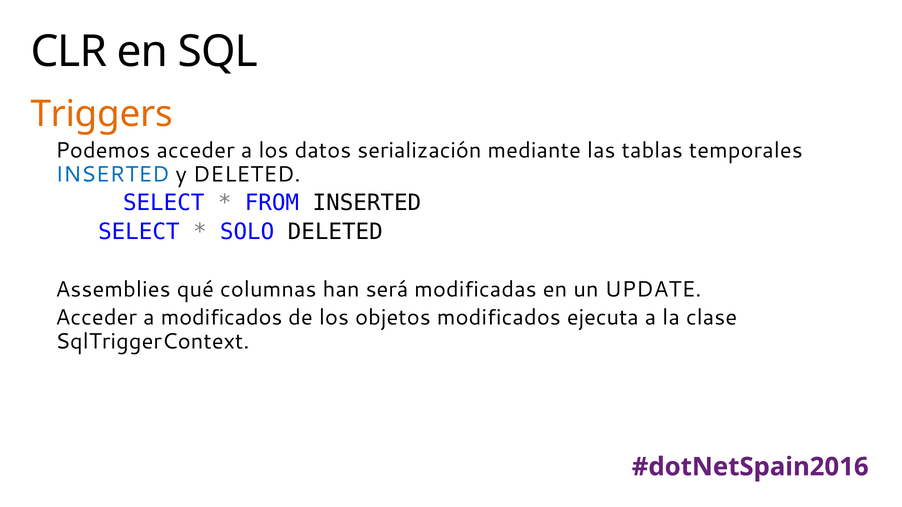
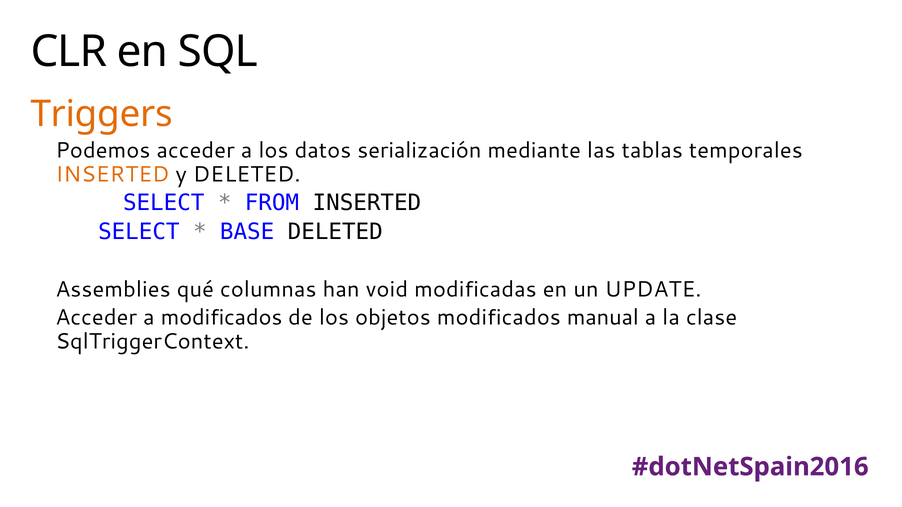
INSERTED colour: blue -> orange (112, 175)
SOLO: SOLO -> BASE (247, 232)
será: será -> void (387, 289)
ejecuta: ejecuta -> manual (603, 318)
